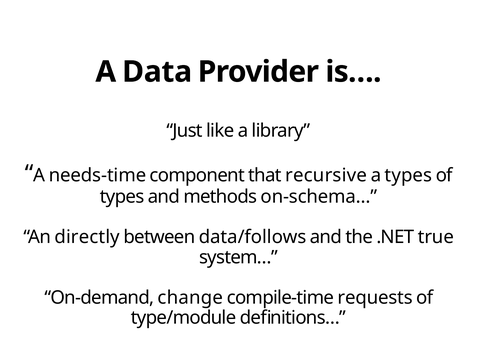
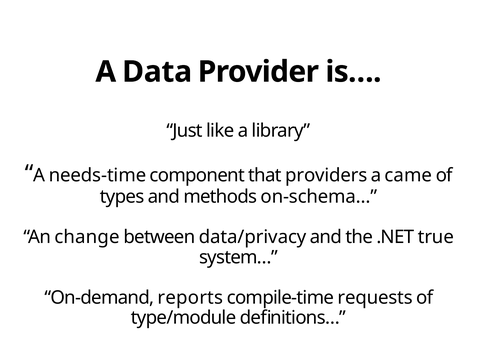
recursive: recursive -> providers (326, 176)
a types: types -> came (408, 176)
directly: directly -> change (87, 237)
data/follows: data/follows -> data/privacy (253, 237)
change: change -> reports (190, 298)
